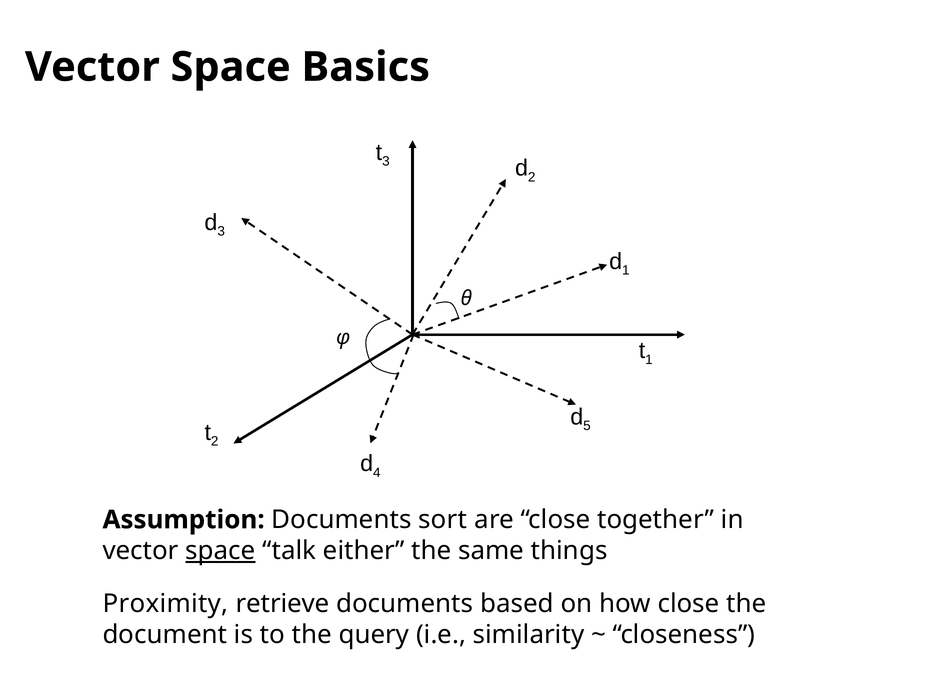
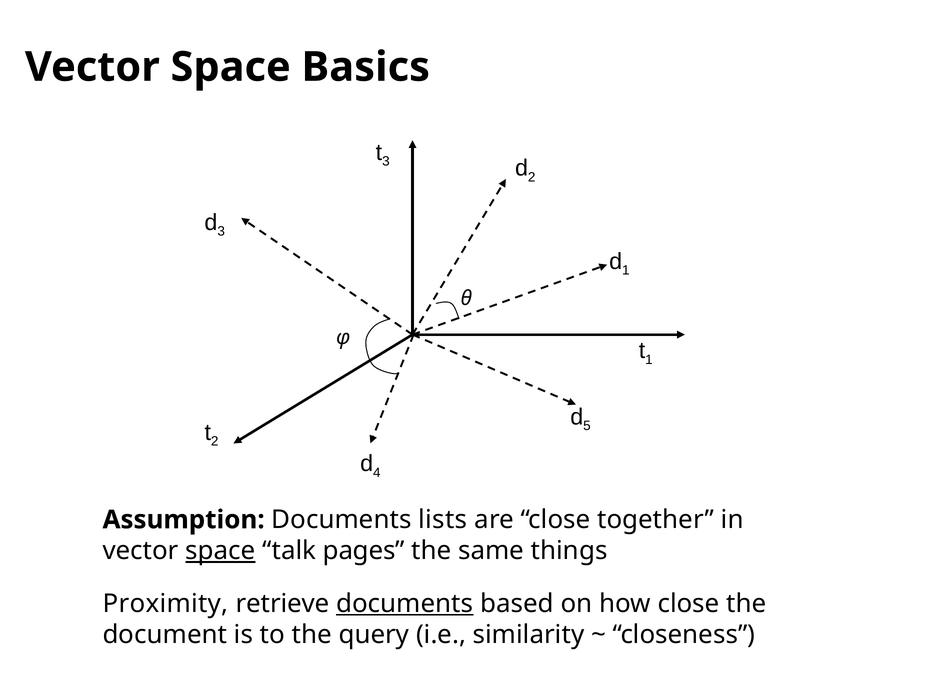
sort: sort -> lists (443, 520)
either: either -> pages (364, 551)
documents underline: none -> present (405, 604)
